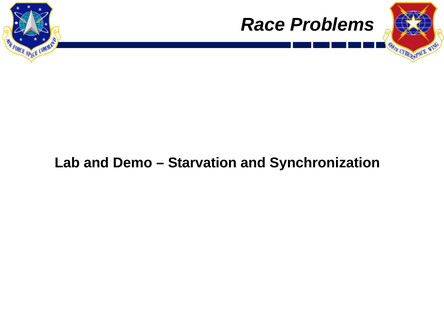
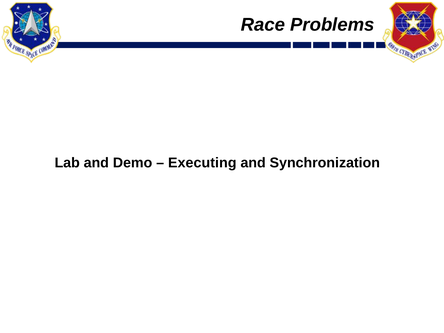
Starvation: Starvation -> Executing (202, 163)
